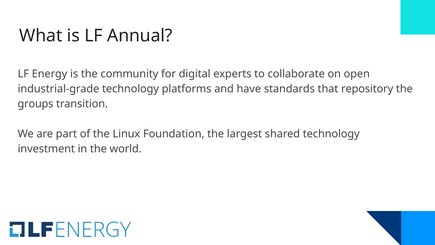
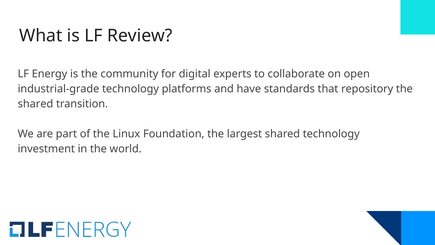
Annual: Annual -> Review (140, 36)
groups: groups -> shared (35, 104)
